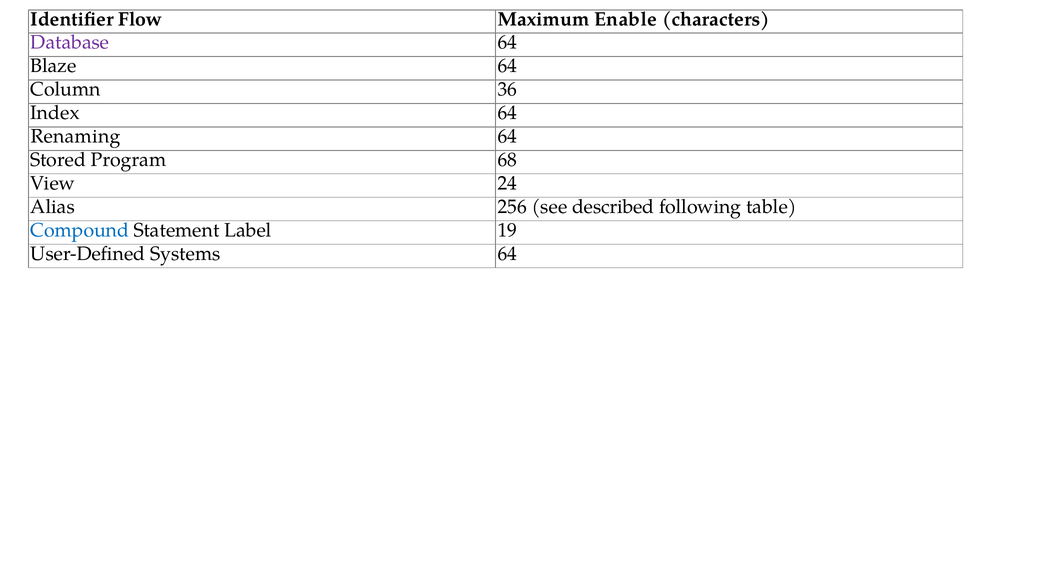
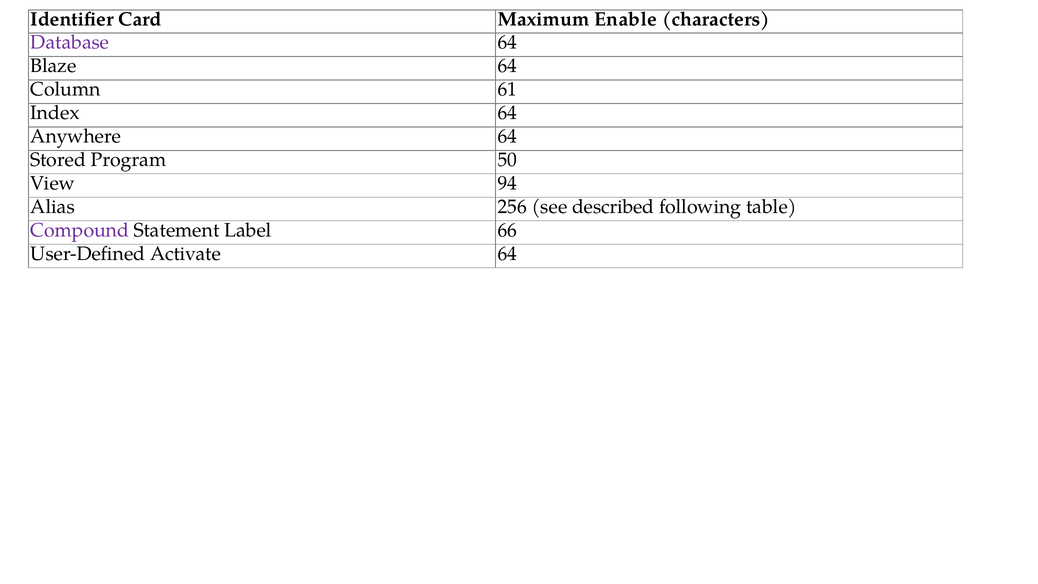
Flow: Flow -> Card (140, 19)
36: 36 -> 61 (507, 89)
Renaming: Renaming -> Anywhere (76, 136)
68: 68 -> 50 (507, 160)
24: 24 -> 94 (507, 183)
Compound colour: blue -> purple (80, 230)
19: 19 -> 66 (507, 230)
Systems: Systems -> Activate (186, 254)
